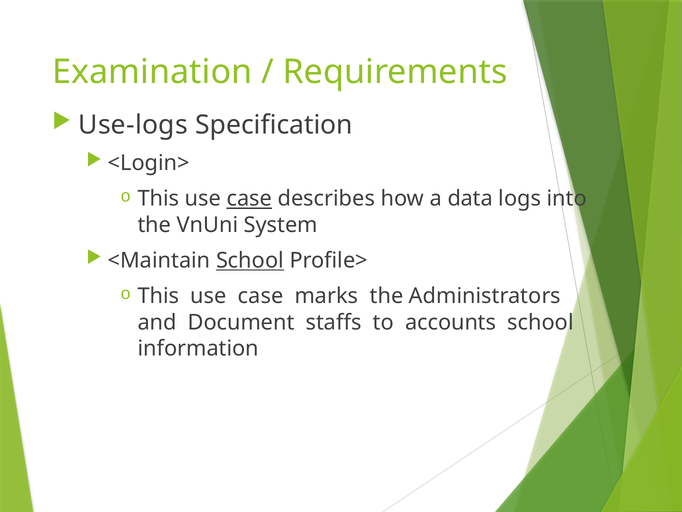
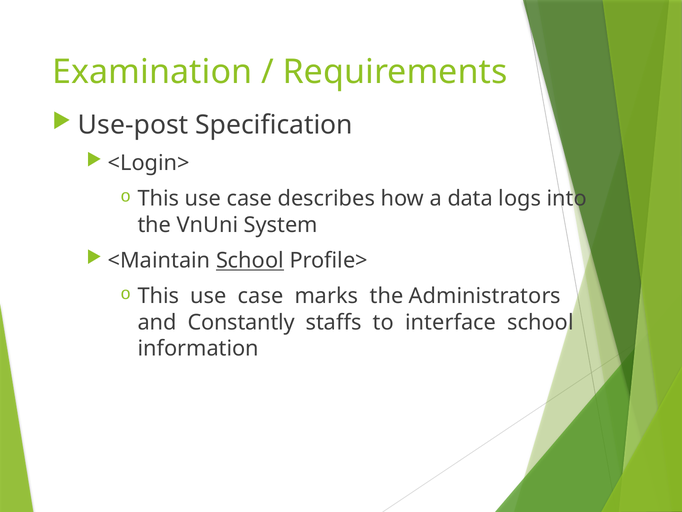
Use-logs: Use-logs -> Use-post (133, 125)
case underline: present -> none (249, 199)
Document: Document -> Constantly (241, 322)
accounts: accounts -> interface (451, 322)
